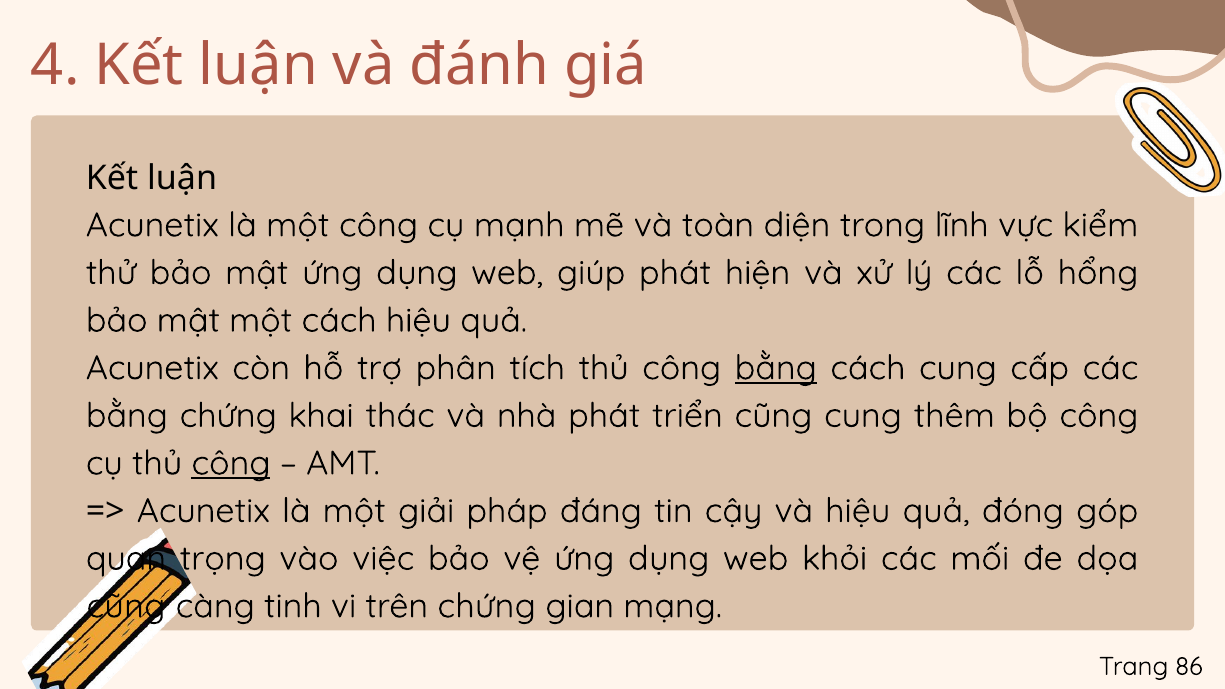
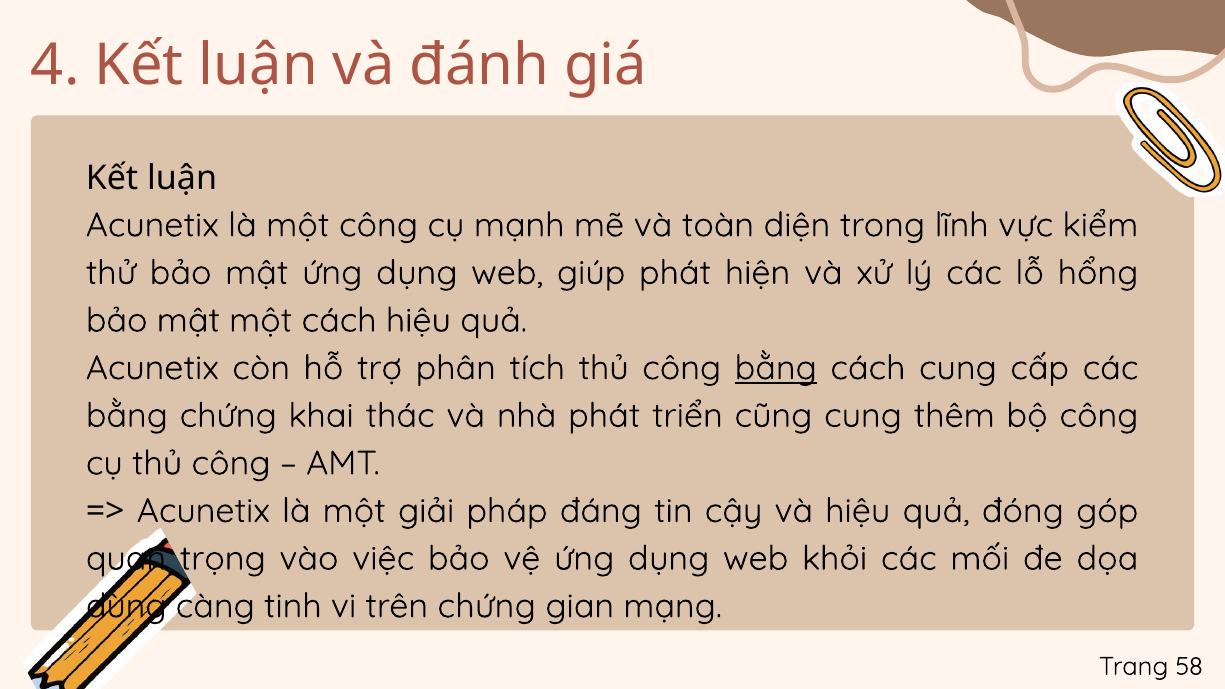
công underline: present -> none (231, 463)
cũng: cũng -> dùng (126, 606)
86: 86 -> 58 (1189, 666)
